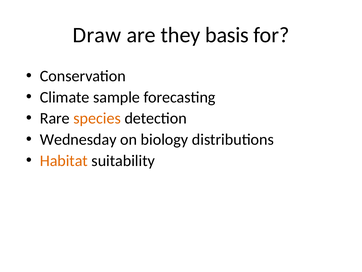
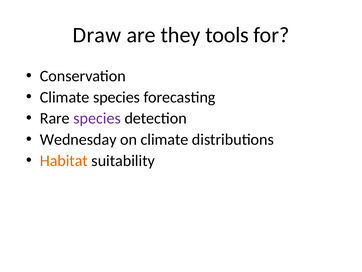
basis: basis -> tools (227, 35)
Climate sample: sample -> species (117, 97)
species colour: orange -> purple (97, 118)
on biology: biology -> climate (165, 139)
